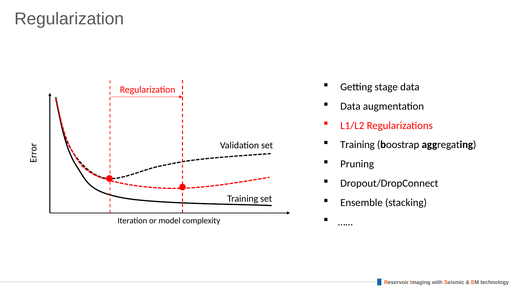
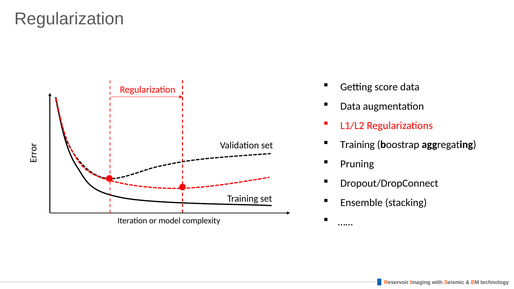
stage: stage -> score (386, 87)
